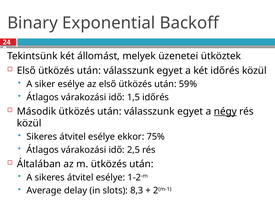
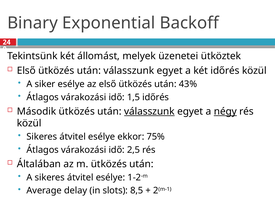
59%: 59% -> 43% (188, 84)
válasszunk underline: none -> present (149, 111)
8,3: 8,3 -> 8,5 (137, 191)
